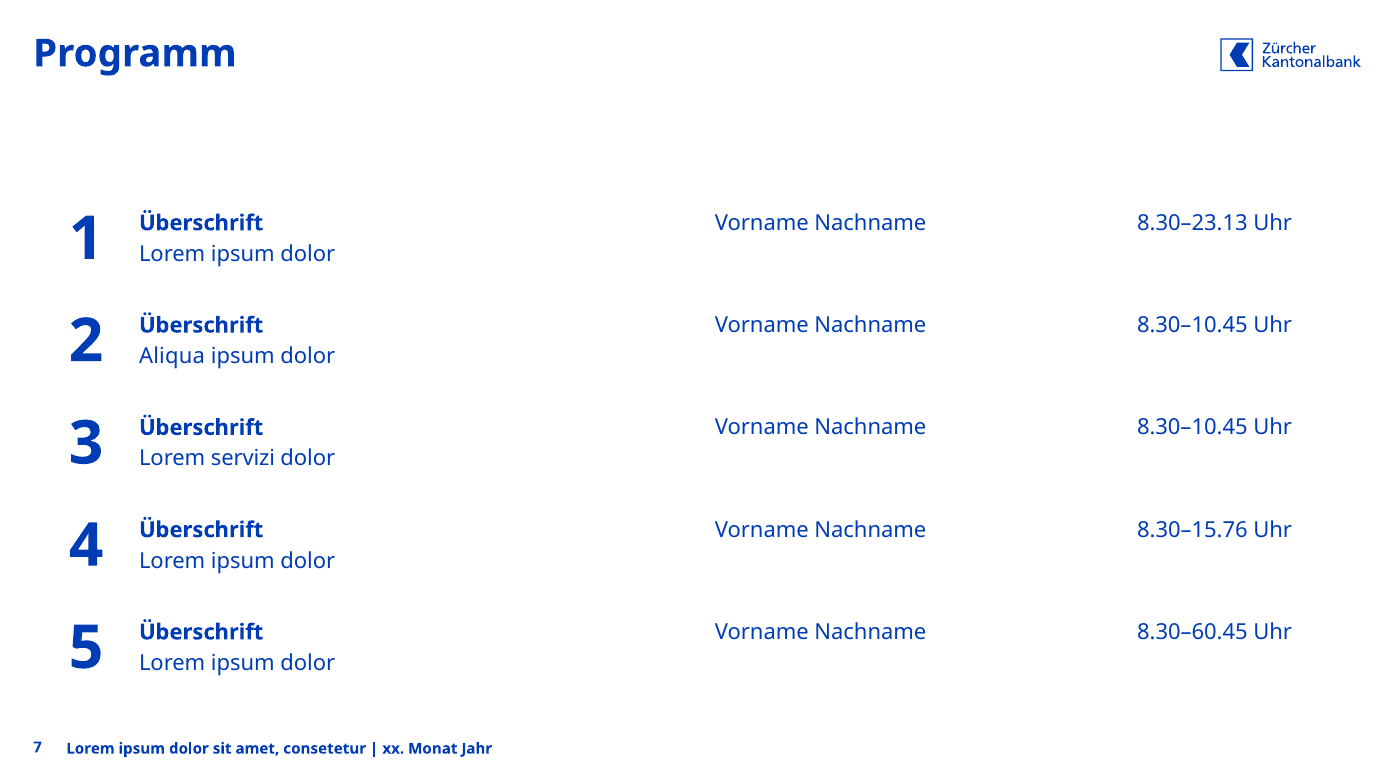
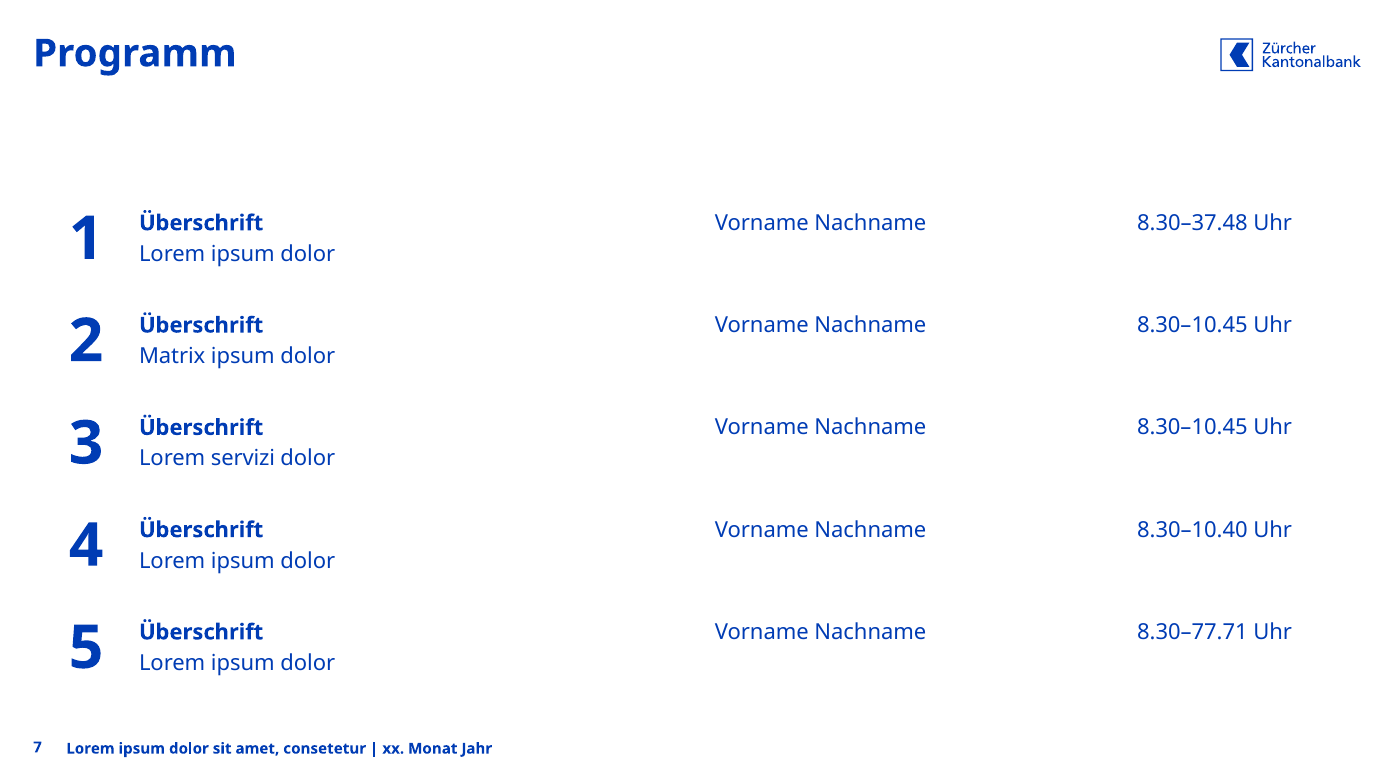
8.30–23.13: 8.30–23.13 -> 8.30–37.48 (1192, 223)
Aliqua: Aliqua -> Matrix (172, 356)
8.30–15.76: 8.30–15.76 -> 8.30–10.40 (1192, 530)
8.30–60.45: 8.30–60.45 -> 8.30–77.71 (1192, 632)
